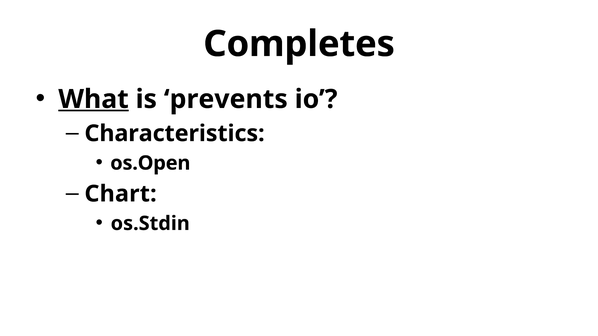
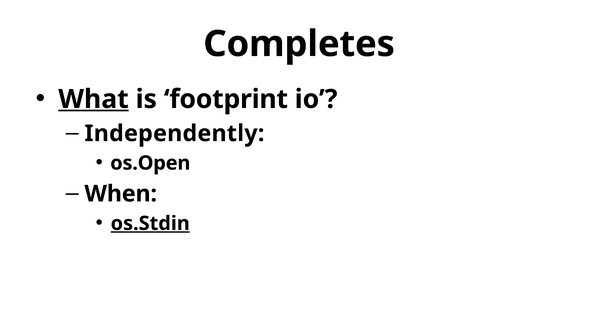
prevents: prevents -> footprint (226, 99)
Characteristics: Characteristics -> Independently (174, 134)
Chart: Chart -> When (121, 194)
os.Stdin underline: none -> present (150, 224)
